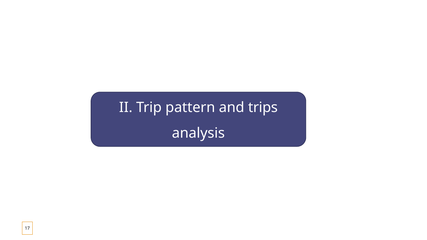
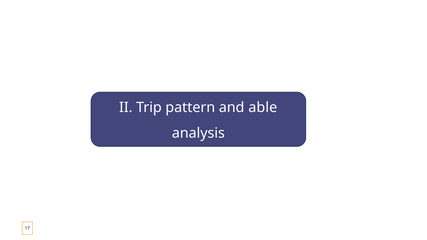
trips: trips -> able (263, 108)
